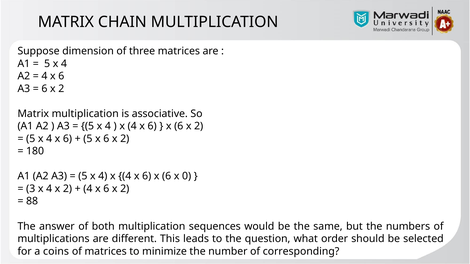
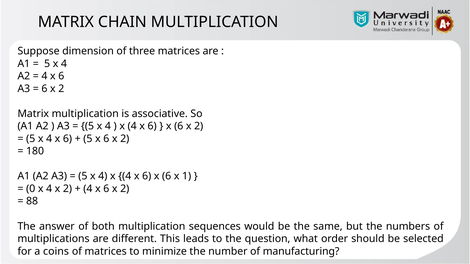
0: 0 -> 1 (187, 176)
3: 3 -> 0 (31, 189)
corresponding: corresponding -> manufacturing (301, 252)
